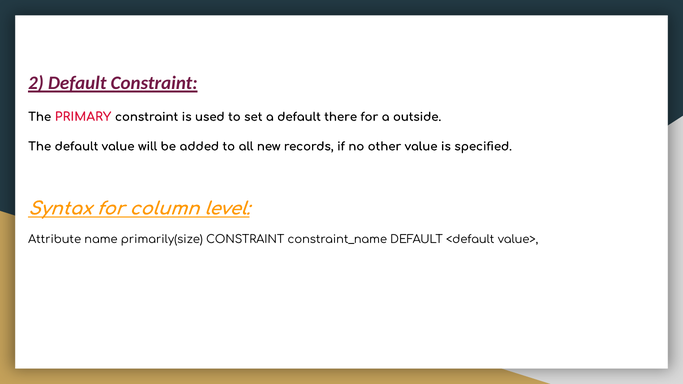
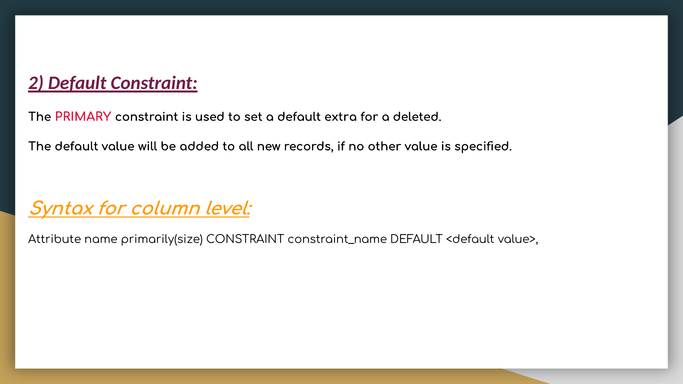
there: there -> extra (341, 117)
outside: outside -> deleted (417, 117)
